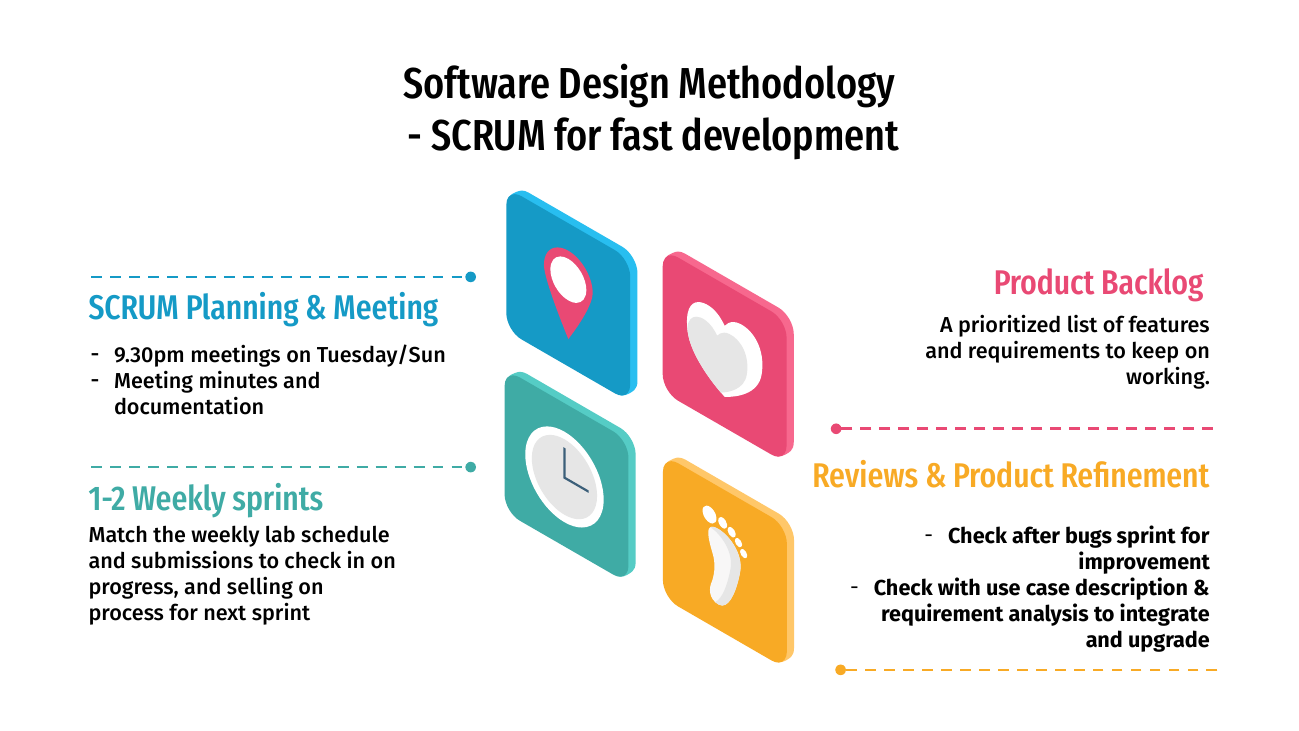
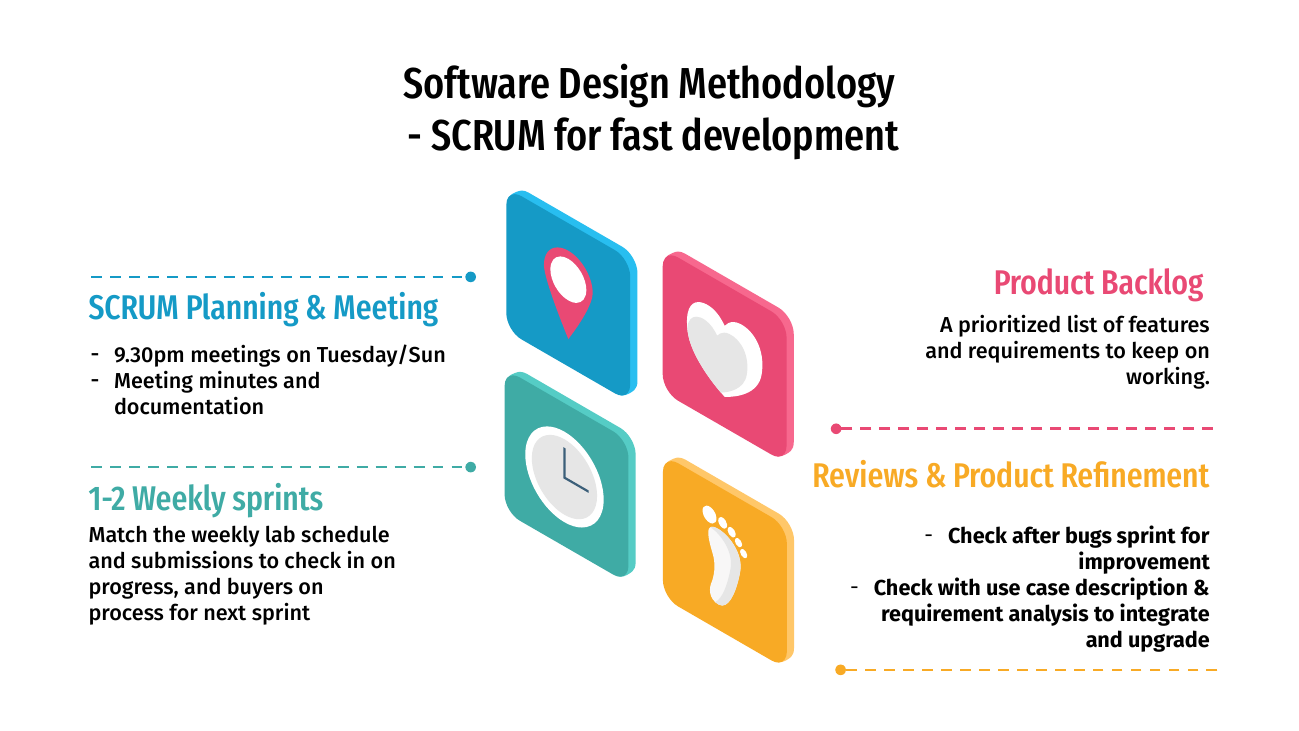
selling: selling -> buyers (260, 587)
